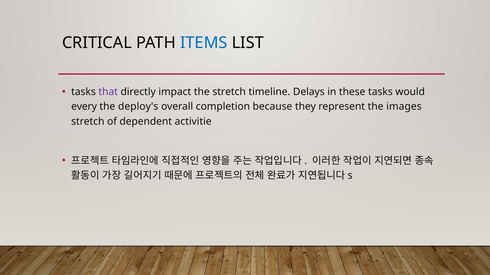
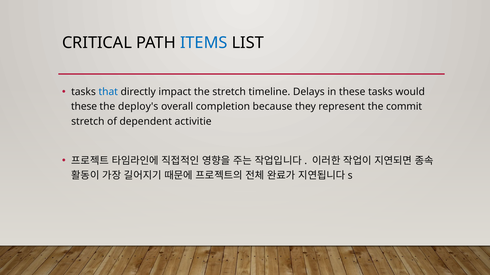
that colour: purple -> blue (108, 92)
every: every -> these (84, 107)
images: images -> commit (404, 107)
